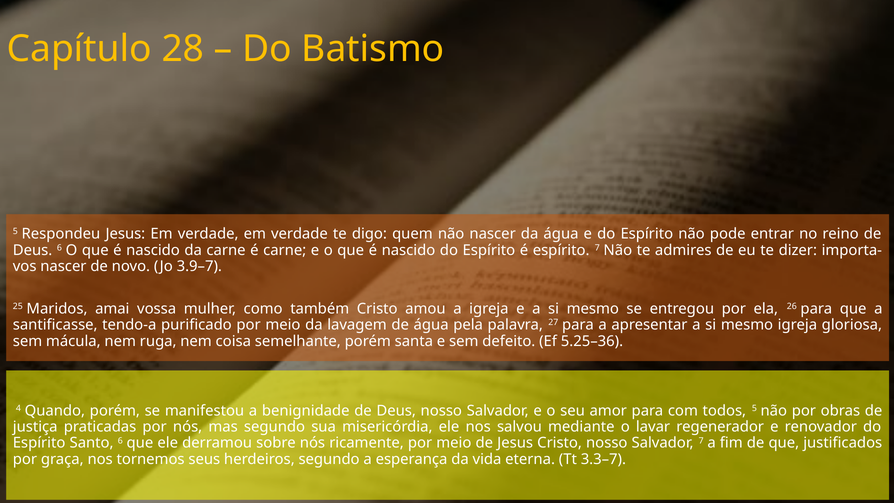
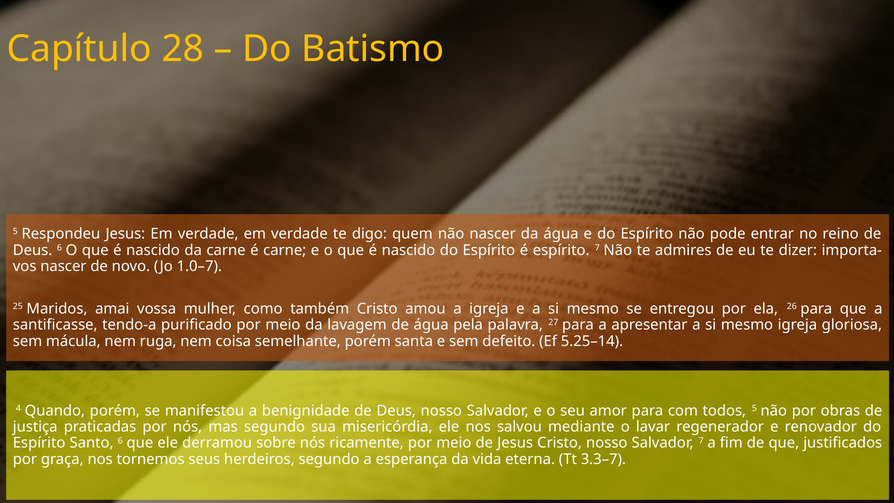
3.9–7: 3.9–7 -> 1.0–7 (199, 266)
5.25–36: 5.25–36 -> 5.25–14 (592, 341)
